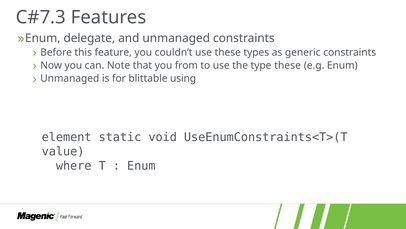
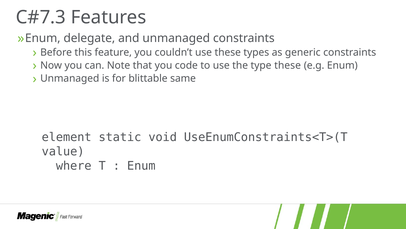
from: from -> code (186, 65)
using: using -> same (183, 78)
